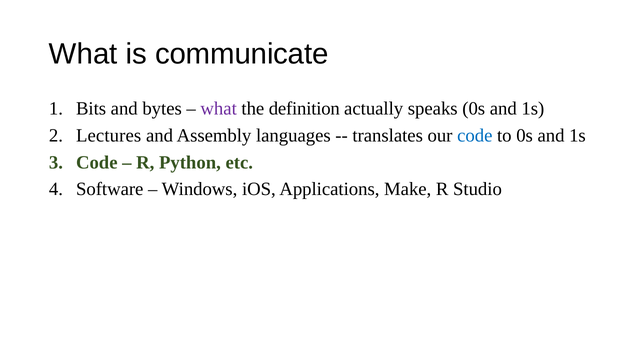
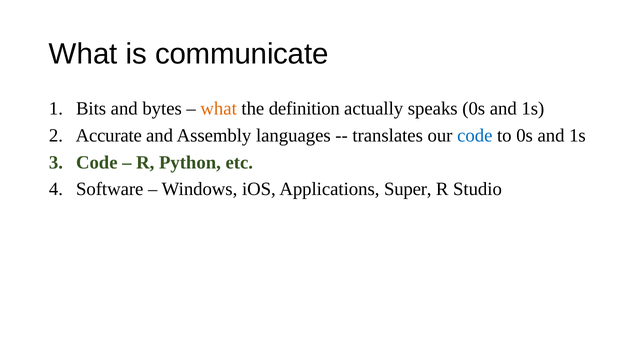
what colour: purple -> orange (219, 109)
Lectures: Lectures -> Accurate (109, 135)
Make: Make -> Super (408, 189)
